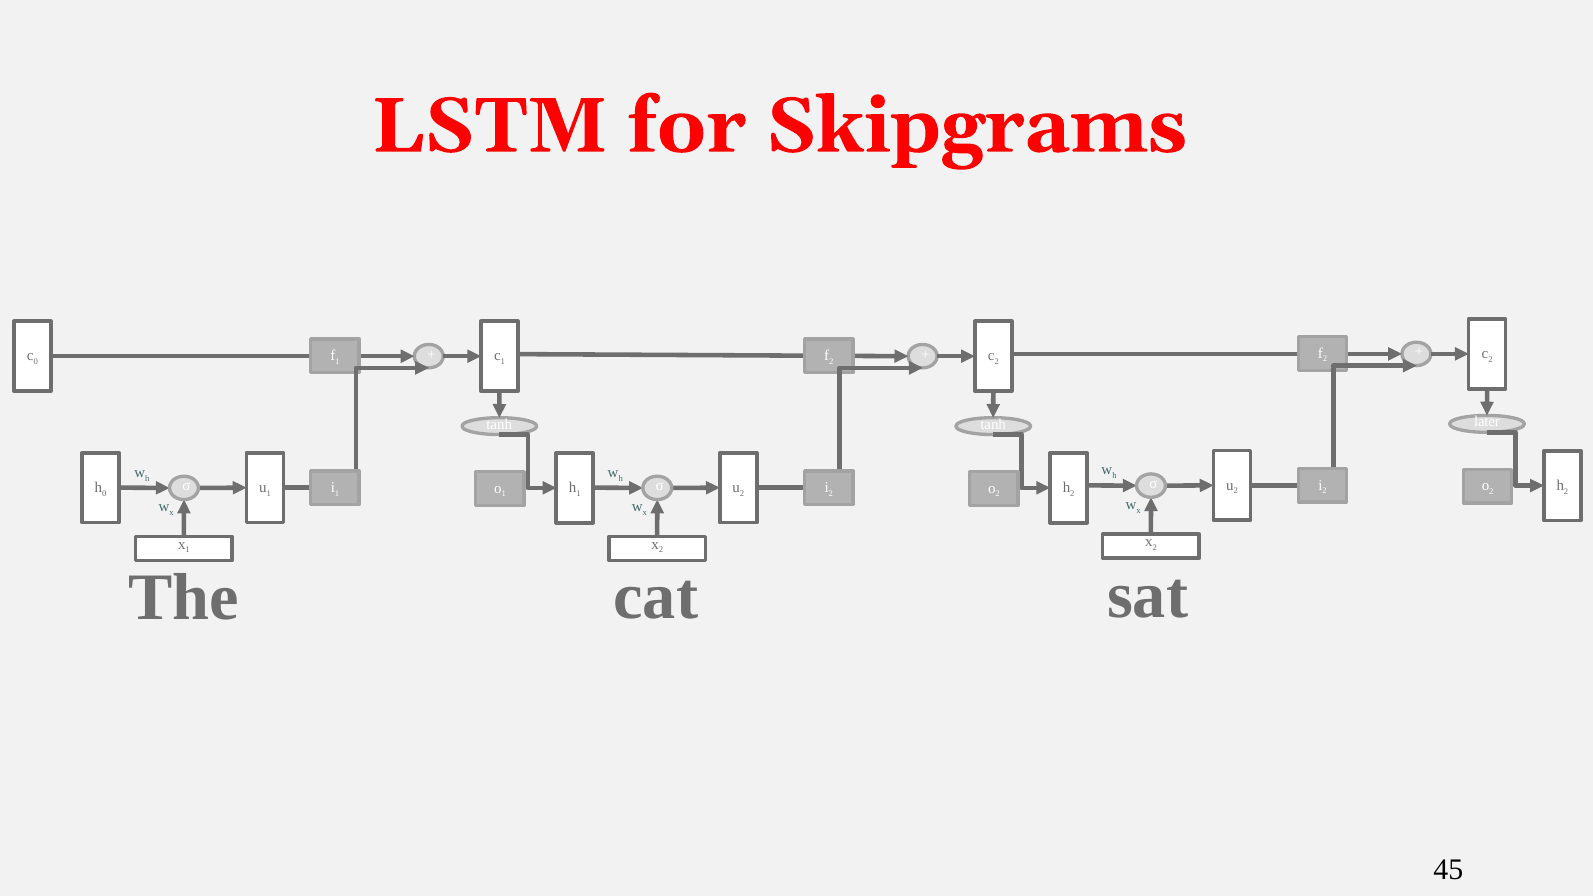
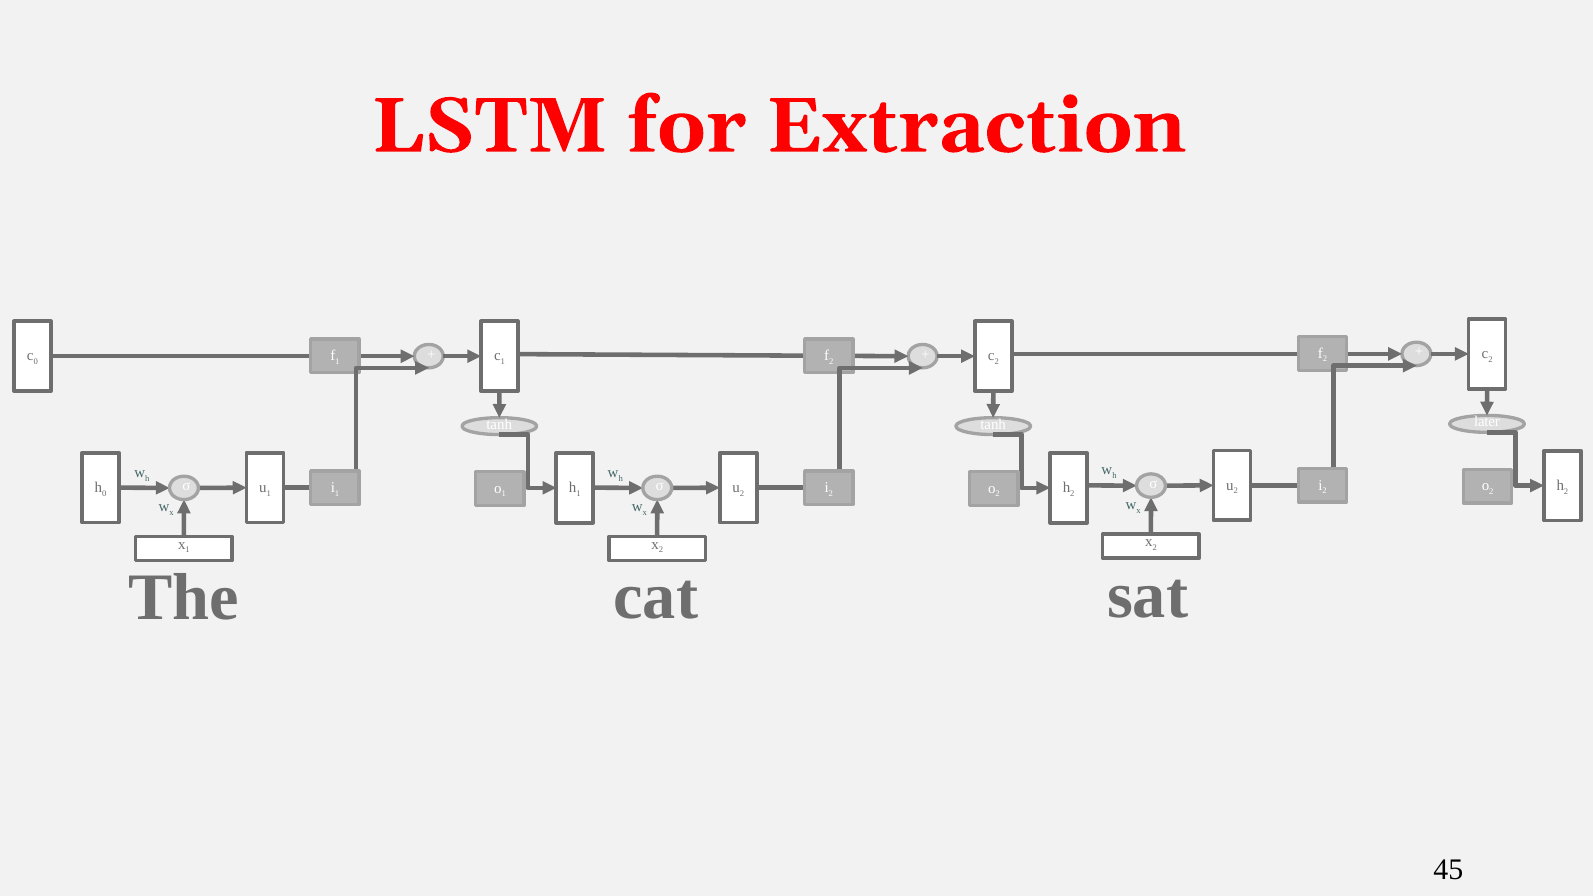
Skipgrams: Skipgrams -> Extraction (976, 126)
